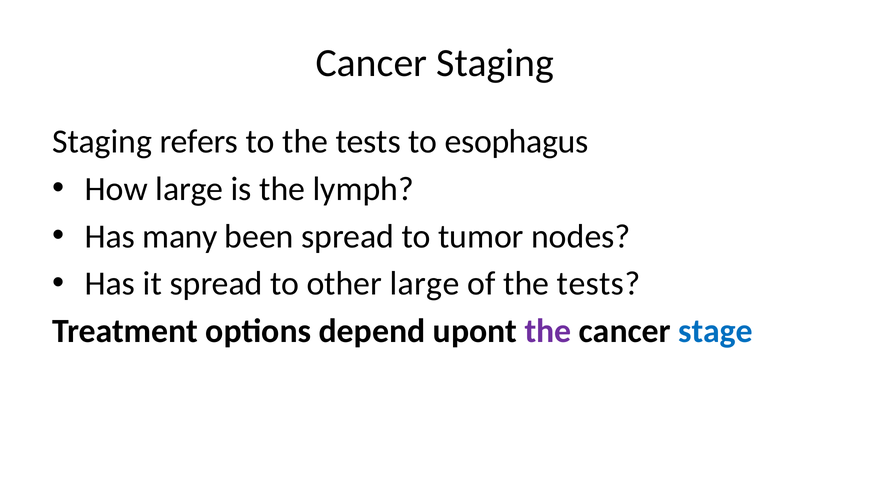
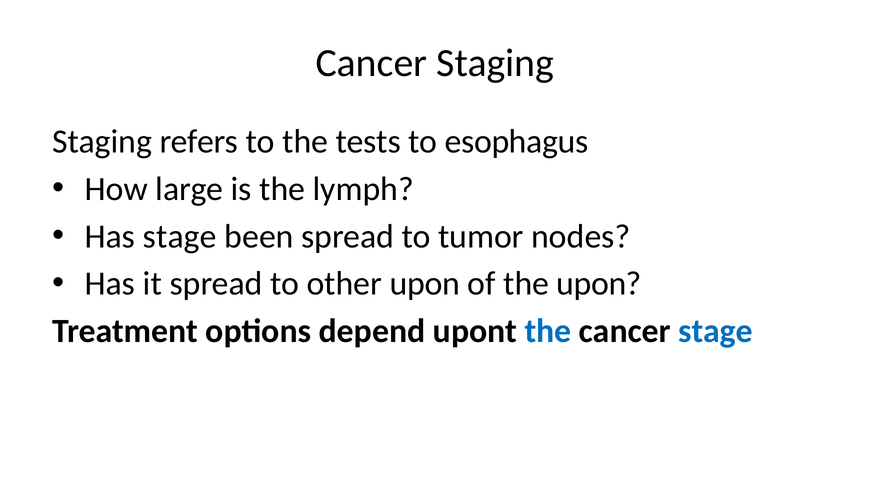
Has many: many -> stage (180, 236)
other large: large -> upon (425, 283)
of the tests: tests -> upon (599, 283)
the colour: purple -> blue (548, 331)
